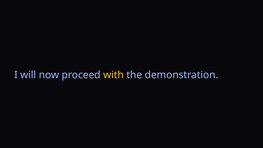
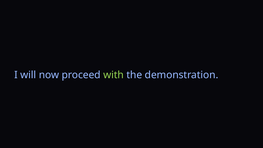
with colour: yellow -> light green (114, 75)
